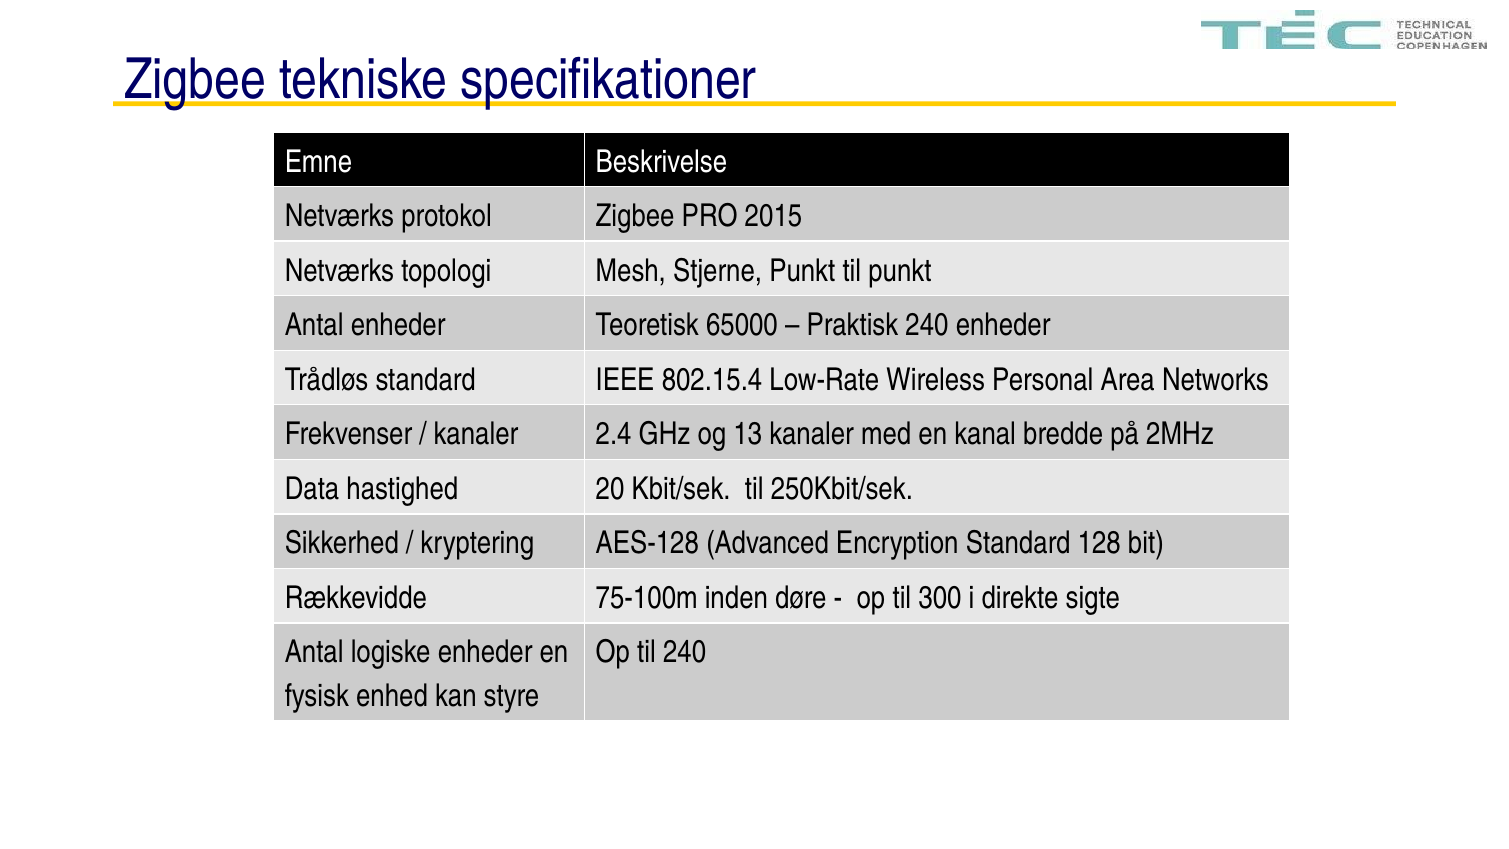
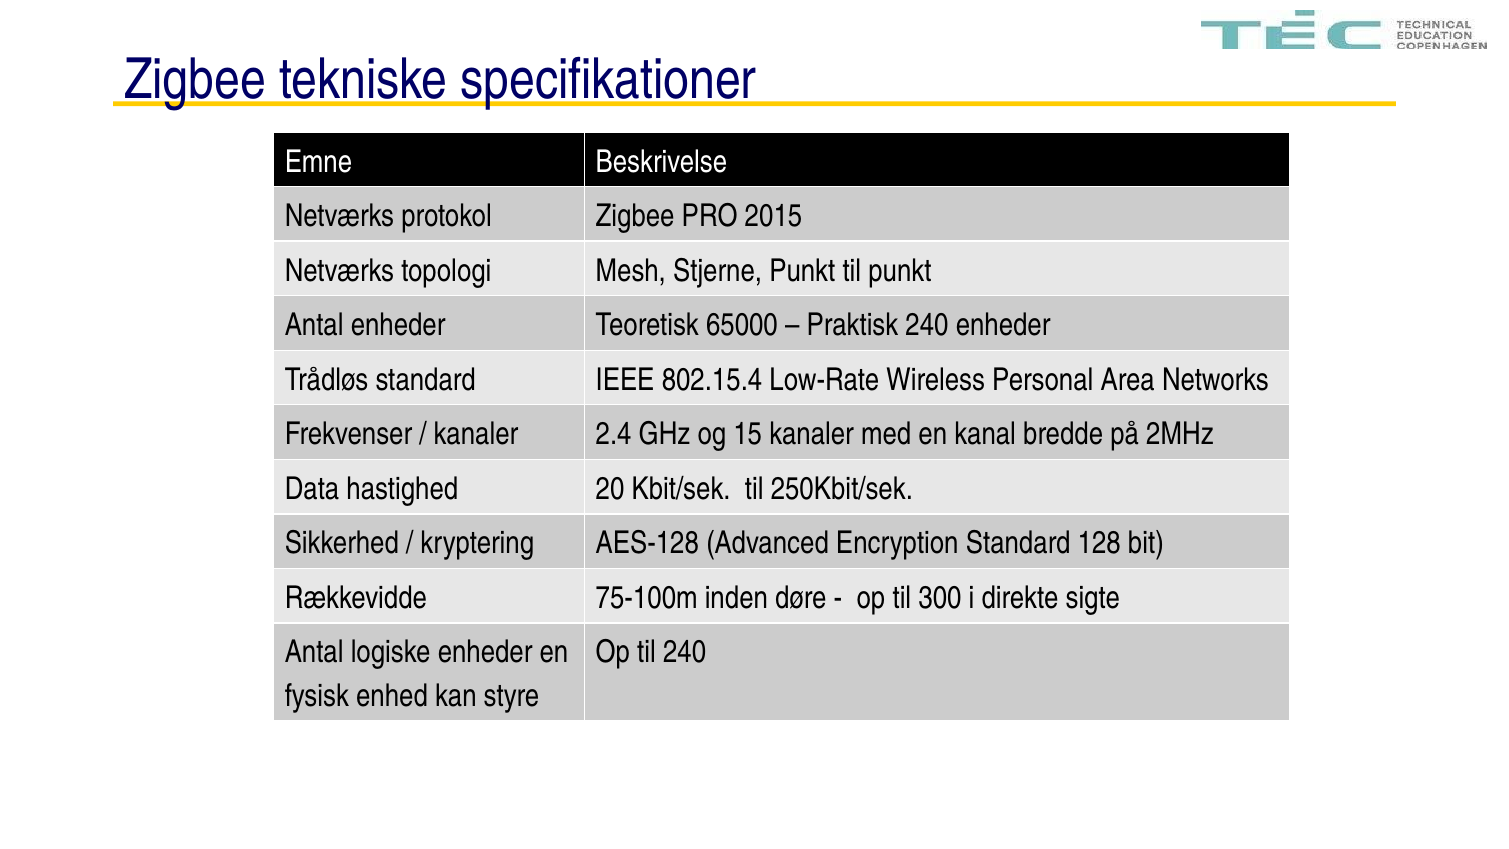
13: 13 -> 15 (748, 434)
